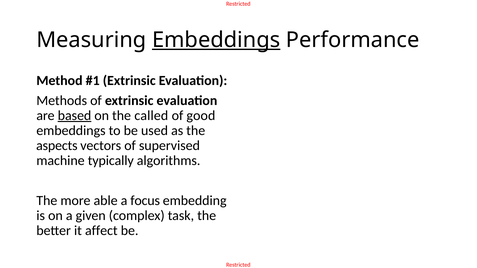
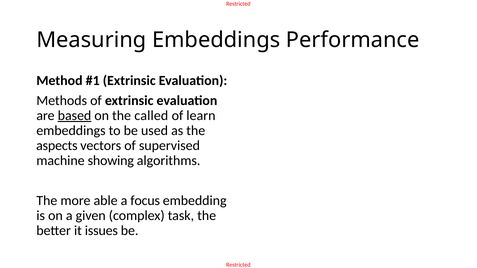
Embeddings underline: present -> none (216, 40)
good: good -> learn (201, 116)
typically: typically -> showing (111, 161)
affect: affect -> issues (101, 231)
